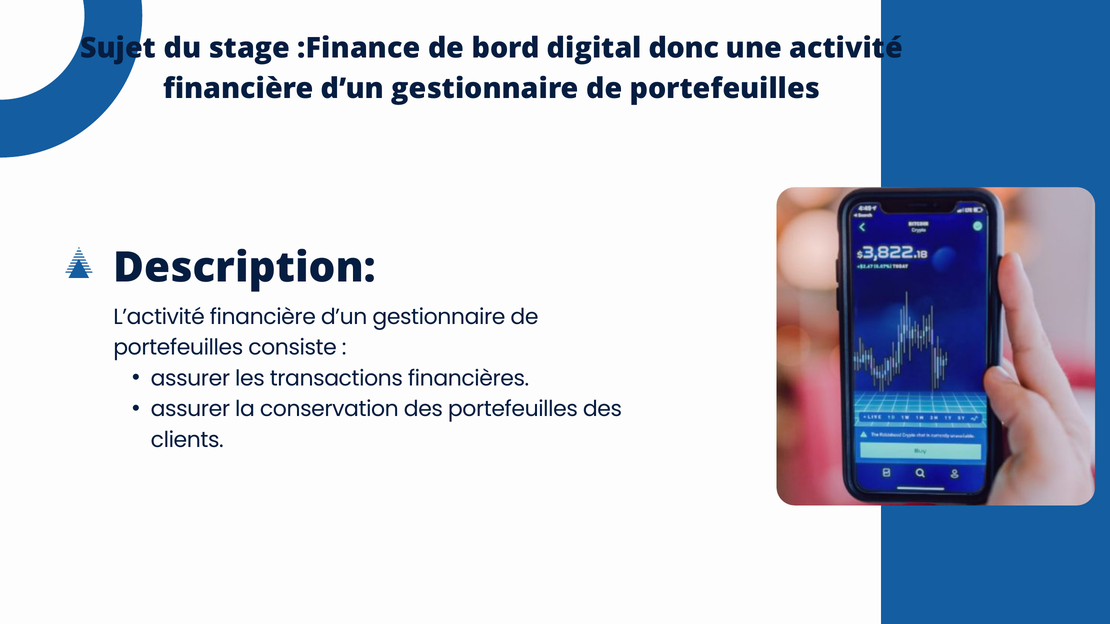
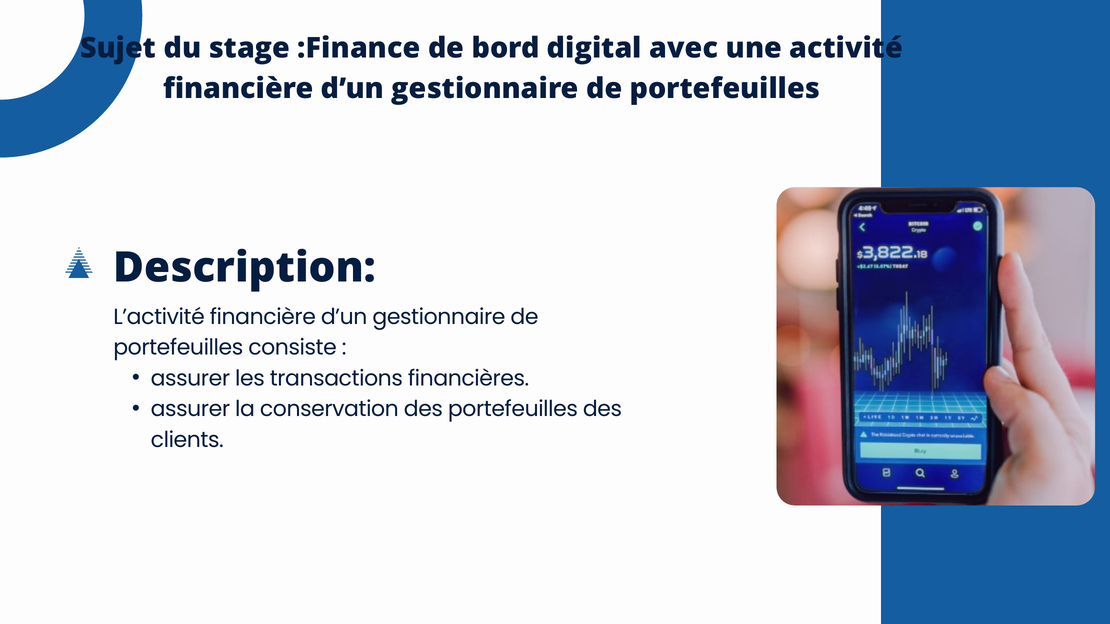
donc: donc -> avec (684, 48)
